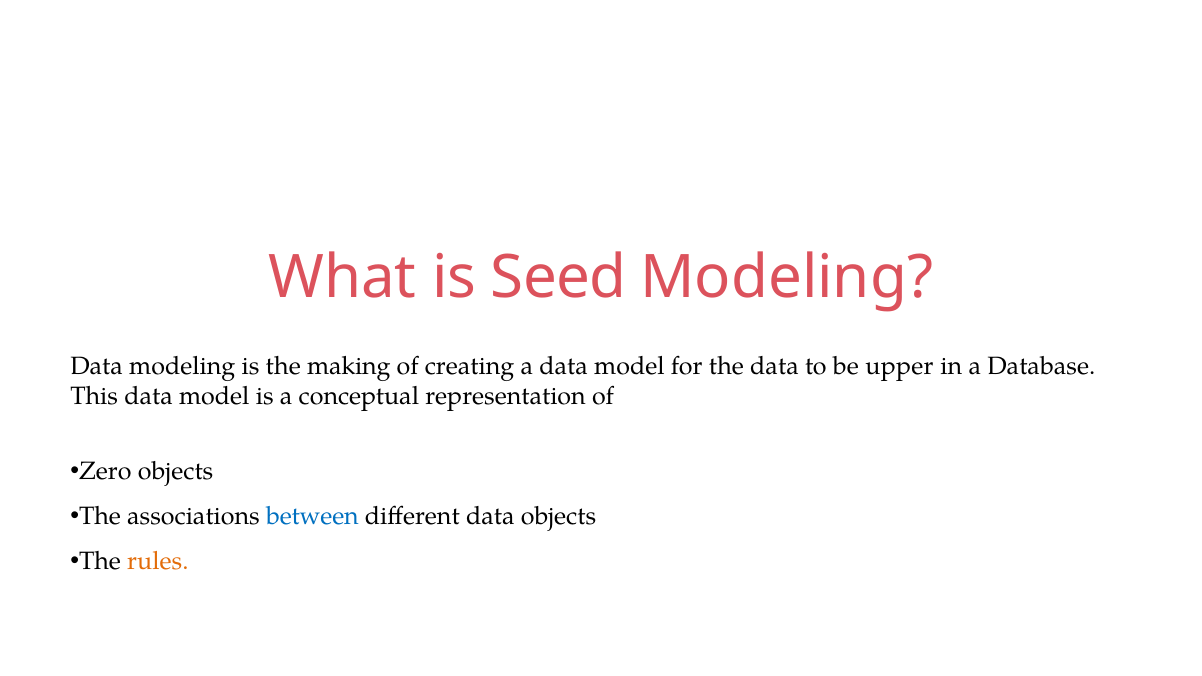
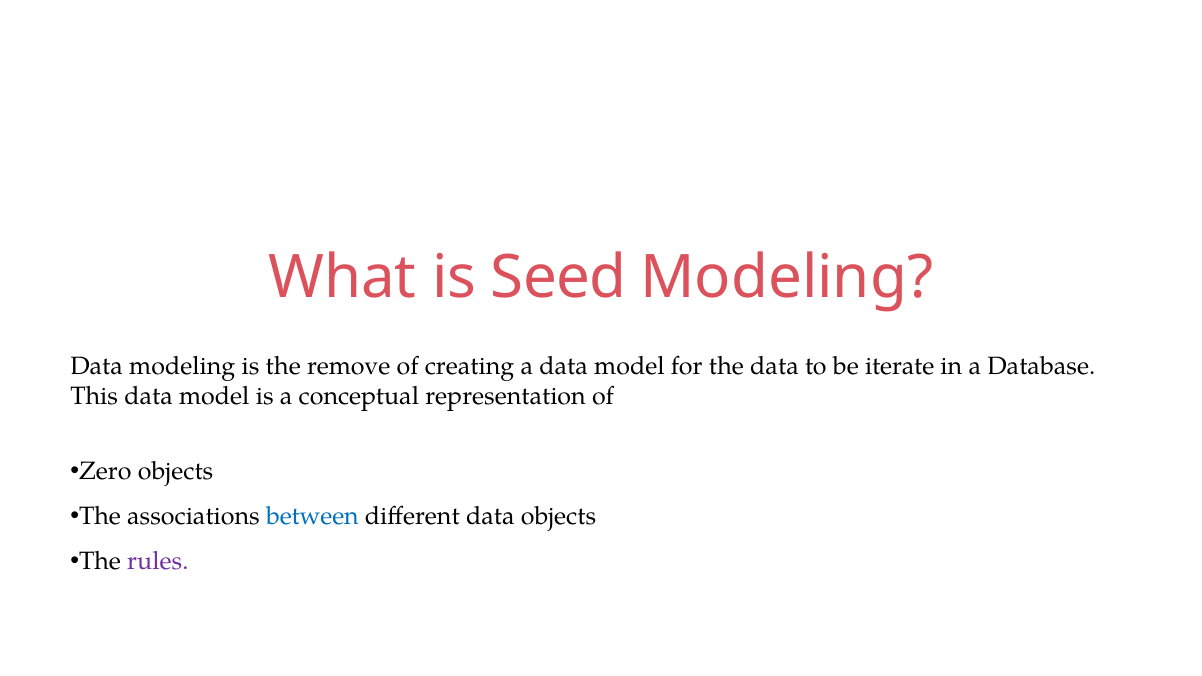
making: making -> remove (349, 366)
upper: upper -> iterate (900, 366)
rules colour: orange -> purple (158, 562)
